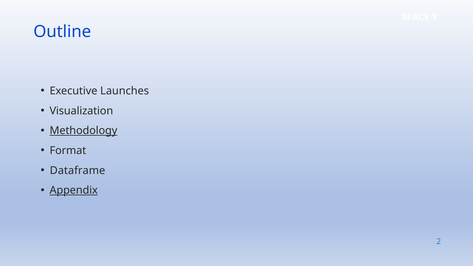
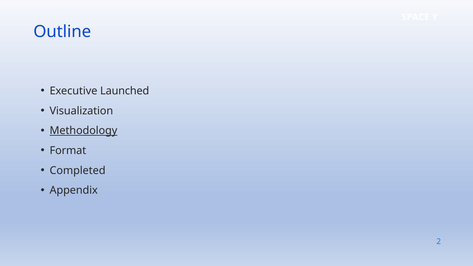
Launches: Launches -> Launched (125, 91)
Dataframe: Dataframe -> Completed (78, 171)
Appendix underline: present -> none (74, 190)
